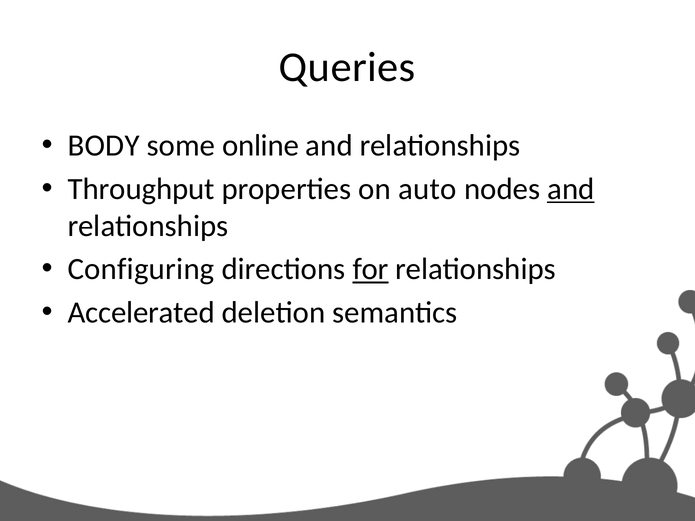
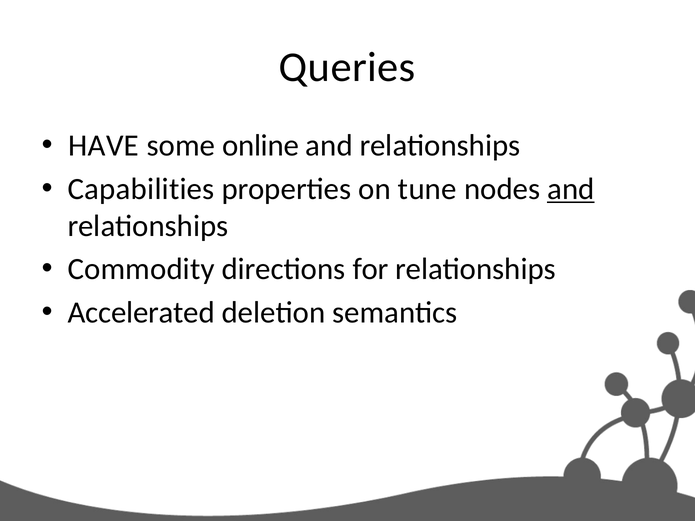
BODY: BODY -> HAVE (104, 146)
Throughput: Throughput -> Capabilities (141, 189)
auto: auto -> tune (427, 189)
Configuring: Configuring -> Commodity (141, 269)
for underline: present -> none (371, 269)
